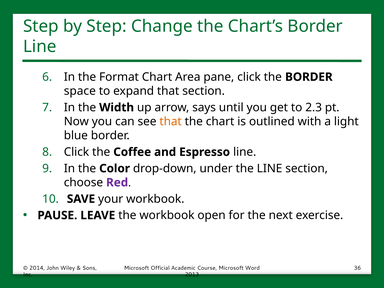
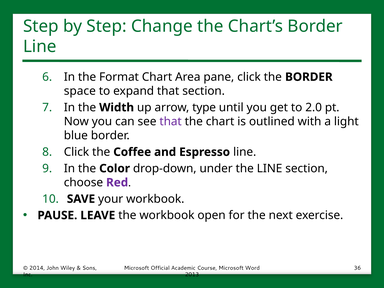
says: says -> type (204, 107)
2.3: 2.3 -> 2.0 (314, 107)
that colour: orange -> purple (171, 122)
